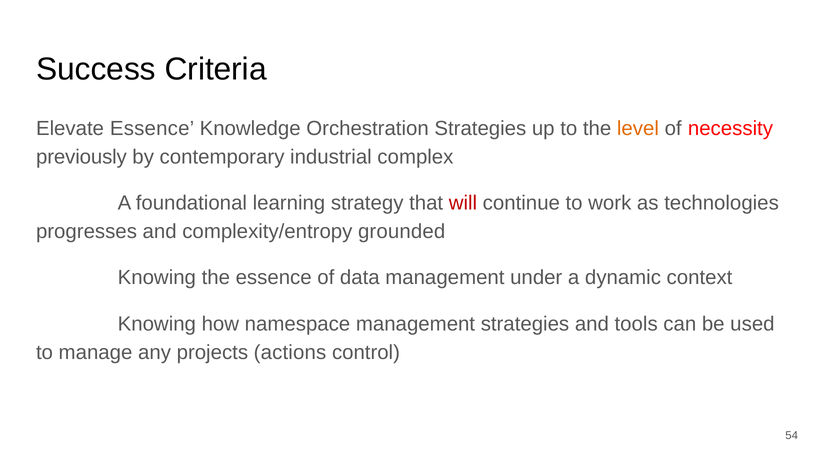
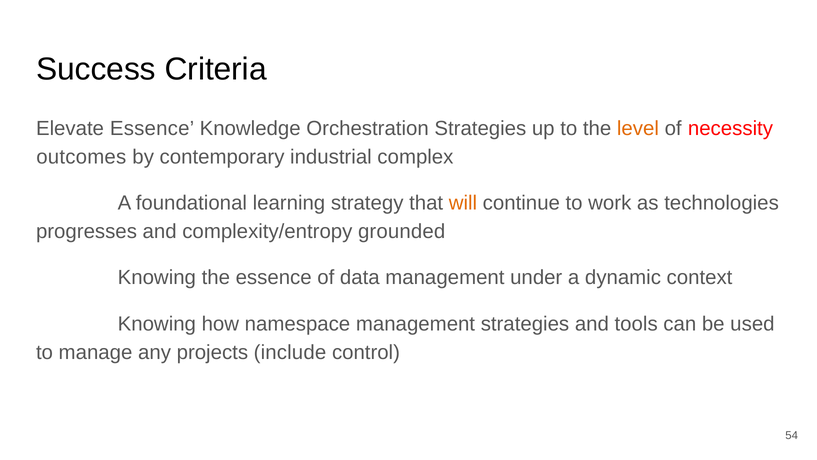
previously: previously -> outcomes (81, 157)
will colour: red -> orange (463, 203)
actions: actions -> include (290, 352)
